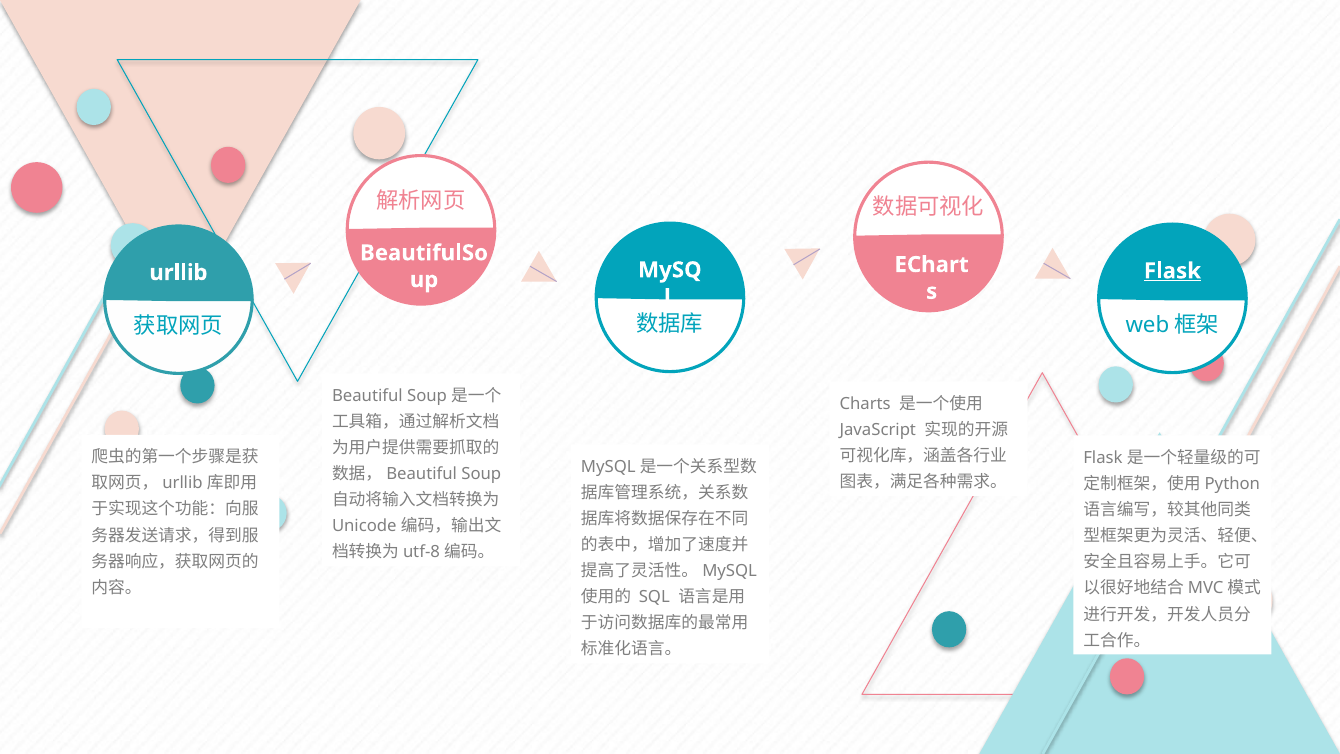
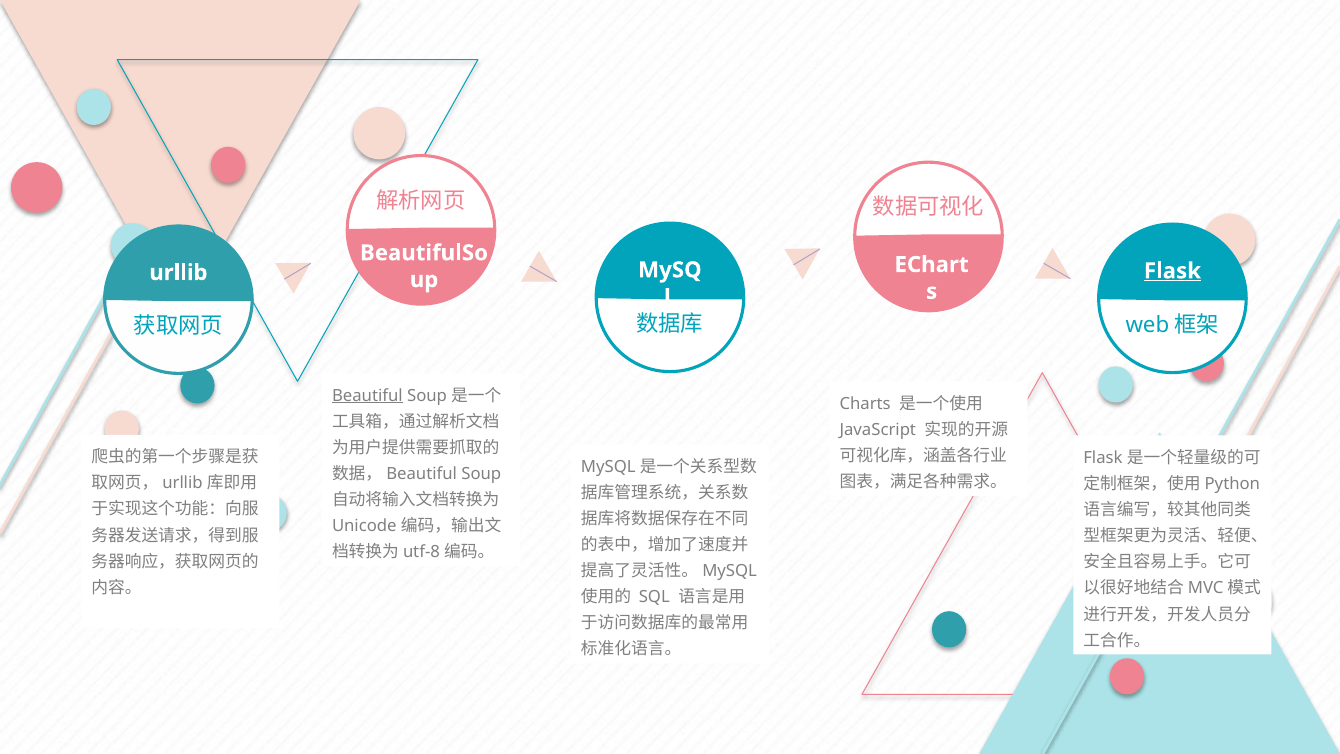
Beautiful underline: none -> present (367, 396)
